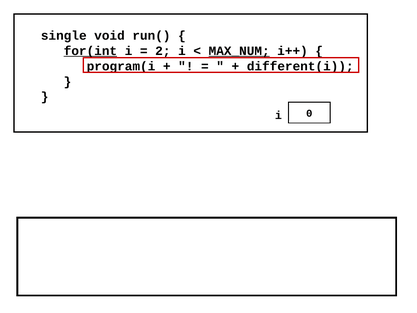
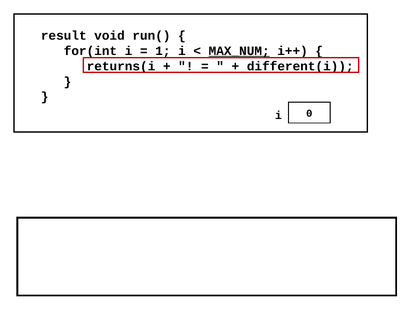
single: single -> result (64, 36)
for(int underline: present -> none (90, 51)
2: 2 -> 1 (163, 51)
program(i: program(i -> returns(i (121, 66)
